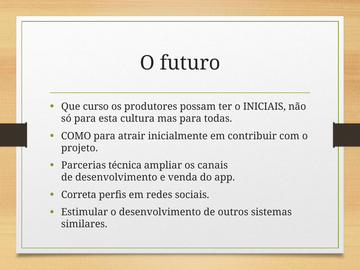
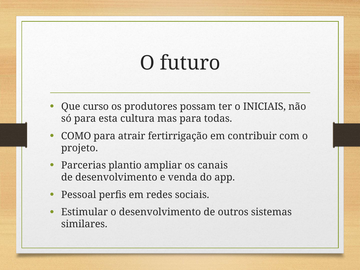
inicialmente: inicialmente -> fertirrigação (178, 136)
técnica: técnica -> plantio (125, 165)
Correta: Correta -> Pessoal (79, 195)
